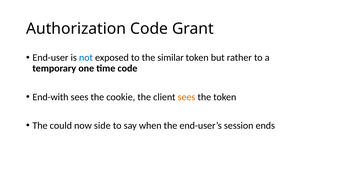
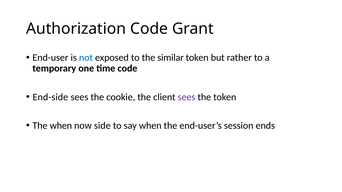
End-with: End-with -> End-side (50, 97)
sees colour: orange -> purple (187, 97)
The could: could -> when (61, 126)
